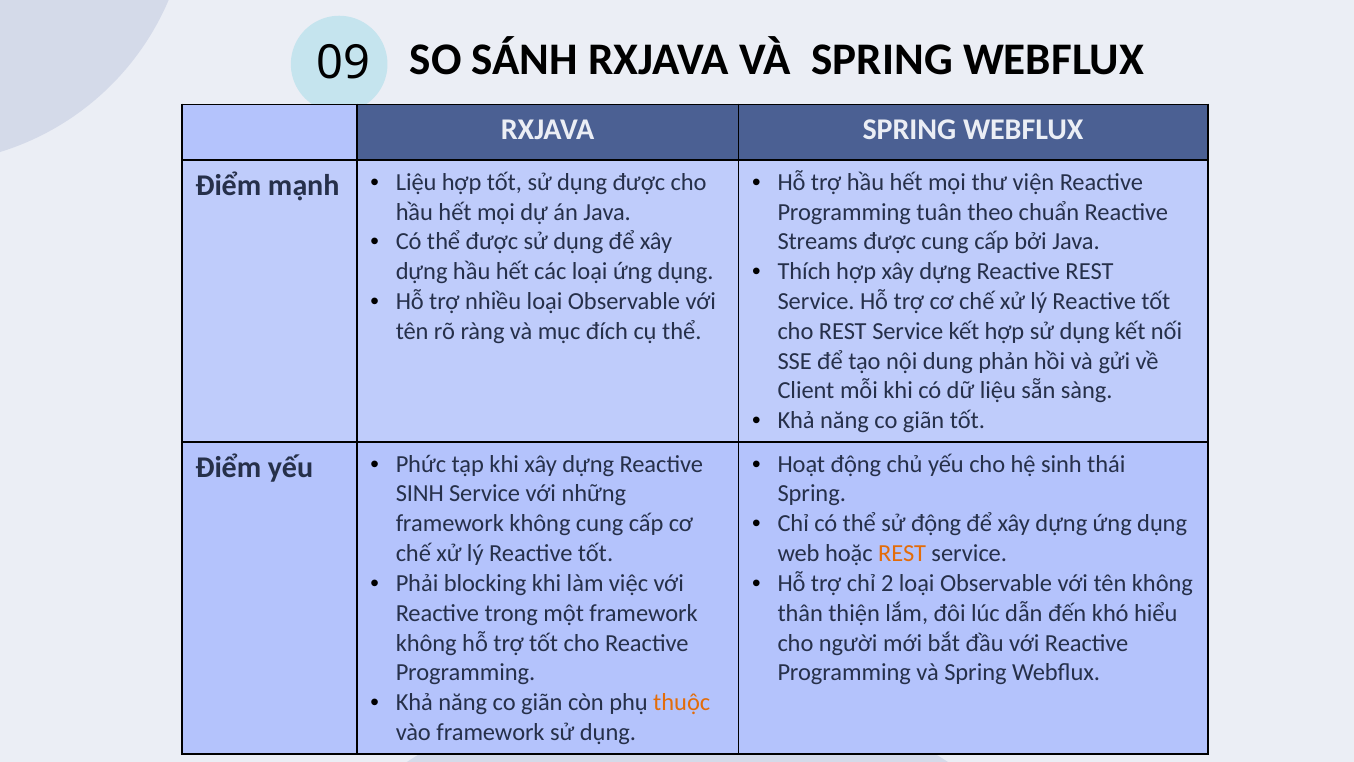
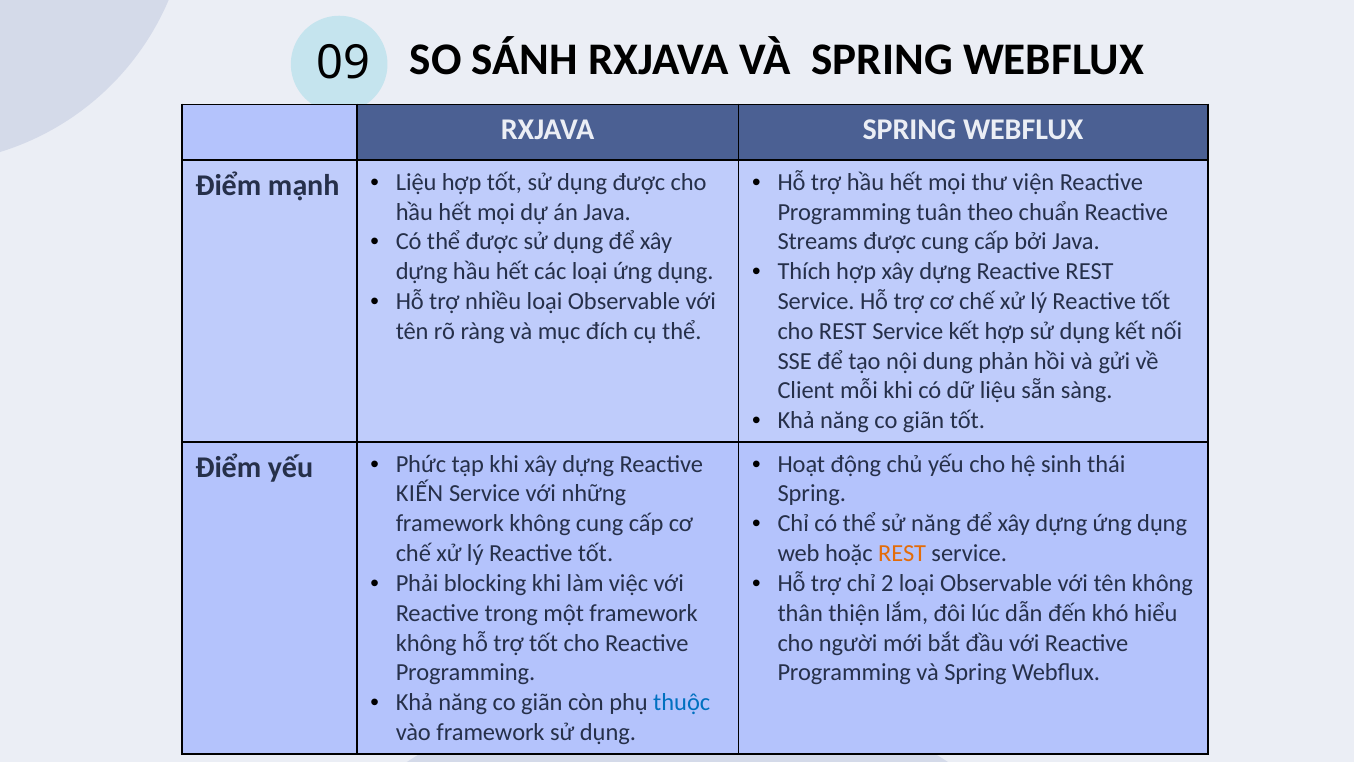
SINH: SINH -> KIẾN (420, 494)
sử động: động -> năng (936, 523)
thuộc colour: orange -> blue (682, 702)
